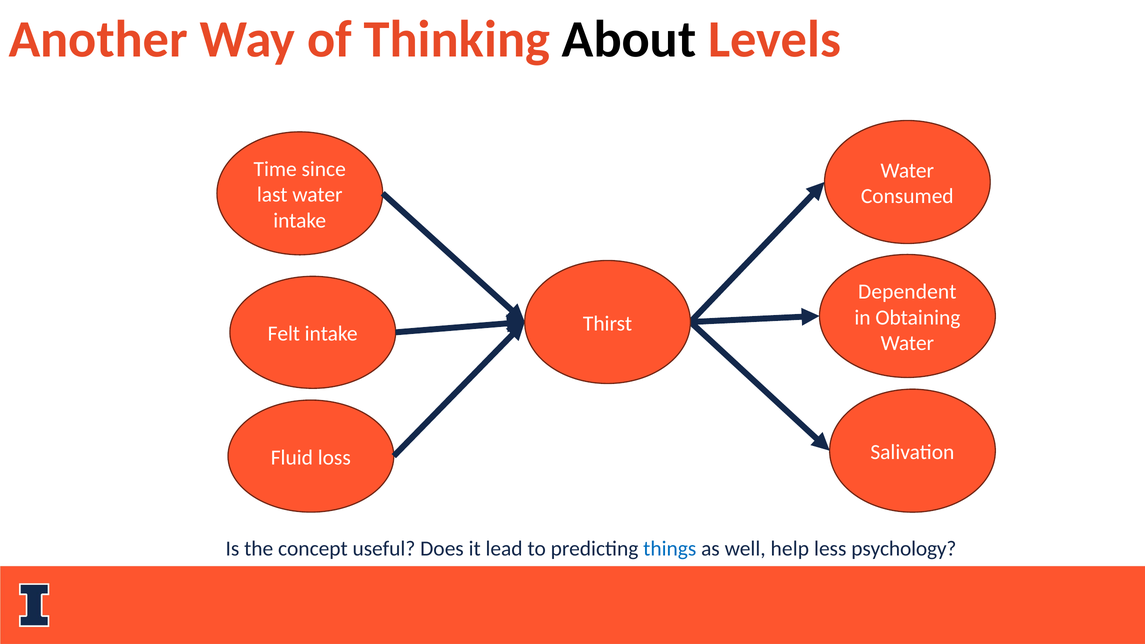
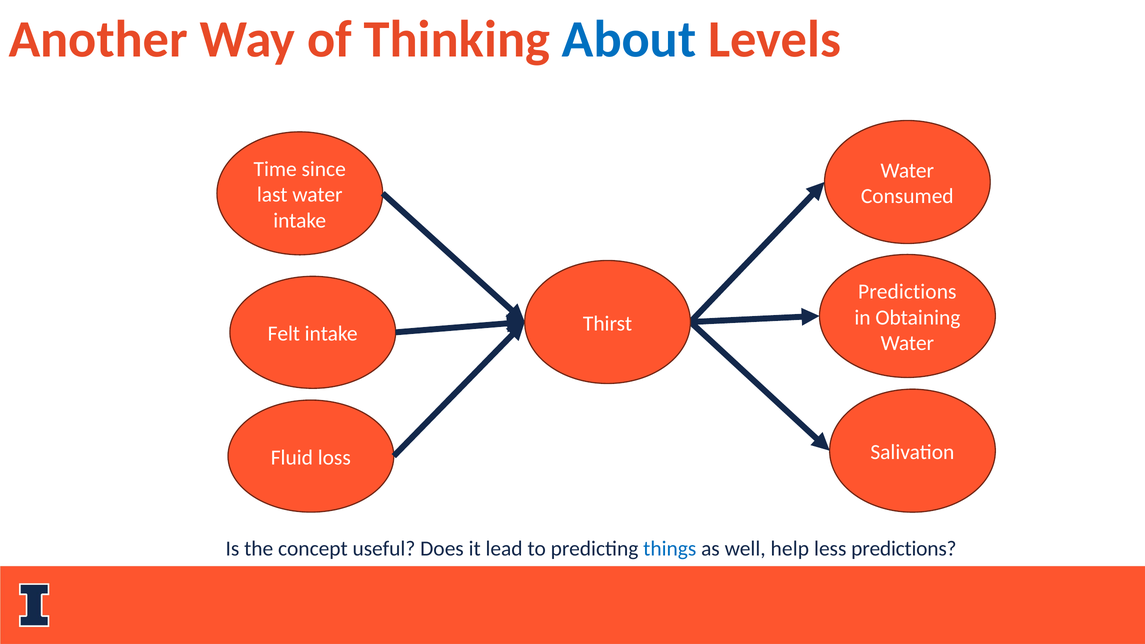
About colour: black -> blue (629, 39)
Dependent: Dependent -> Predictions (907, 292)
less psychology: psychology -> predictions (904, 549)
